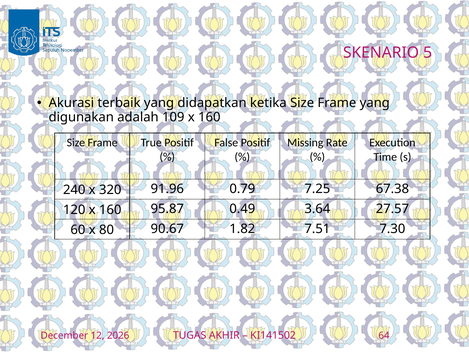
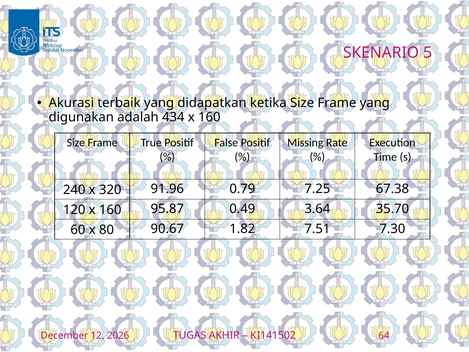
109: 109 -> 434 (173, 117)
27.57: 27.57 -> 35.70 (392, 209)
